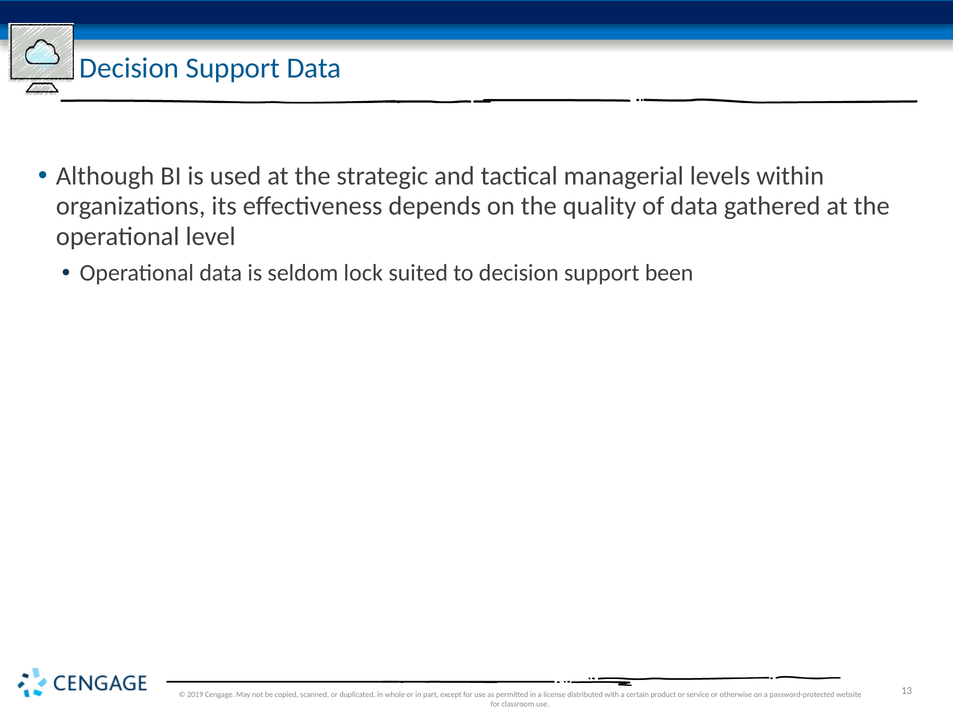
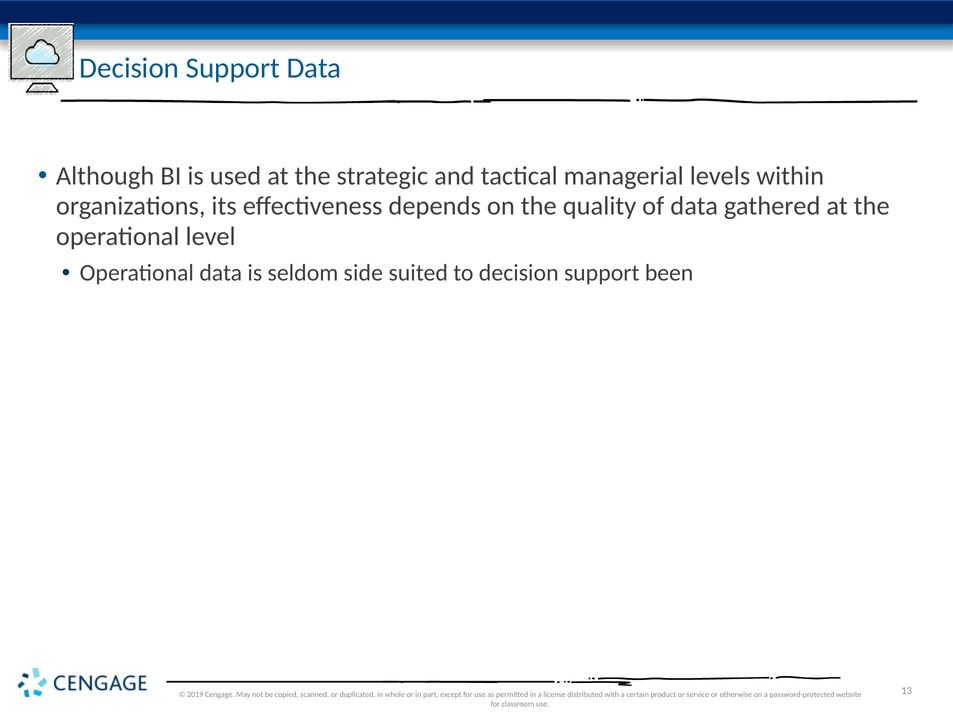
lock: lock -> side (363, 273)
